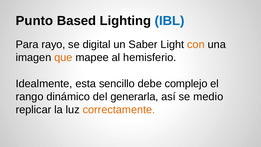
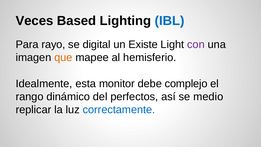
Punto: Punto -> Veces (35, 21)
Saber: Saber -> Existe (143, 44)
con colour: orange -> purple (196, 44)
sencillo: sencillo -> monitor (117, 84)
generarla: generarla -> perfectos (134, 97)
correctamente colour: orange -> blue (119, 110)
